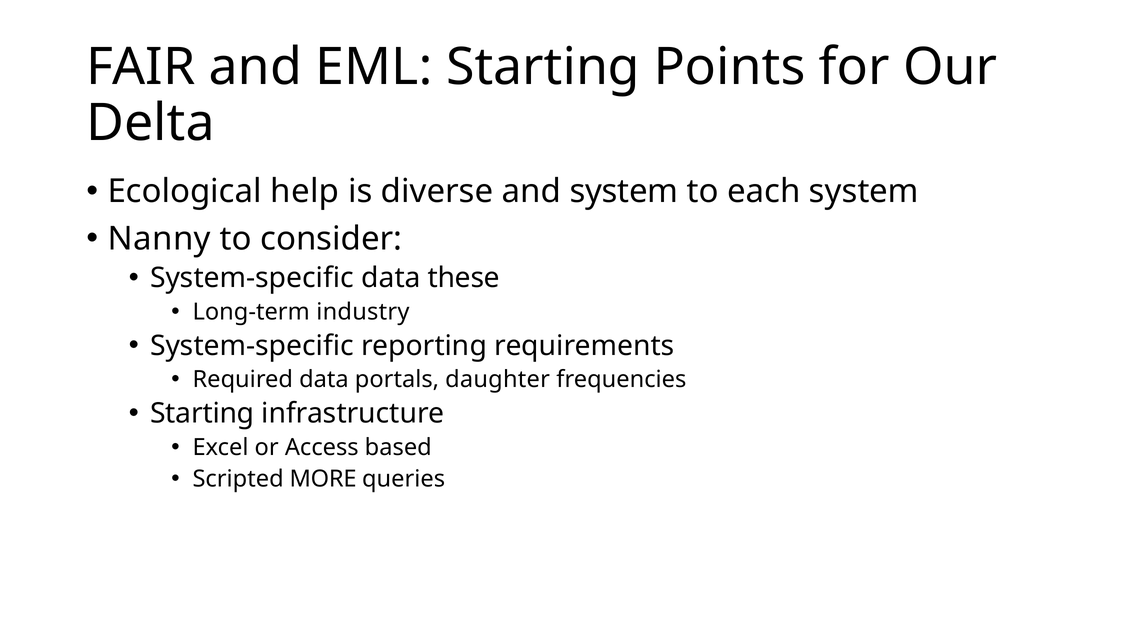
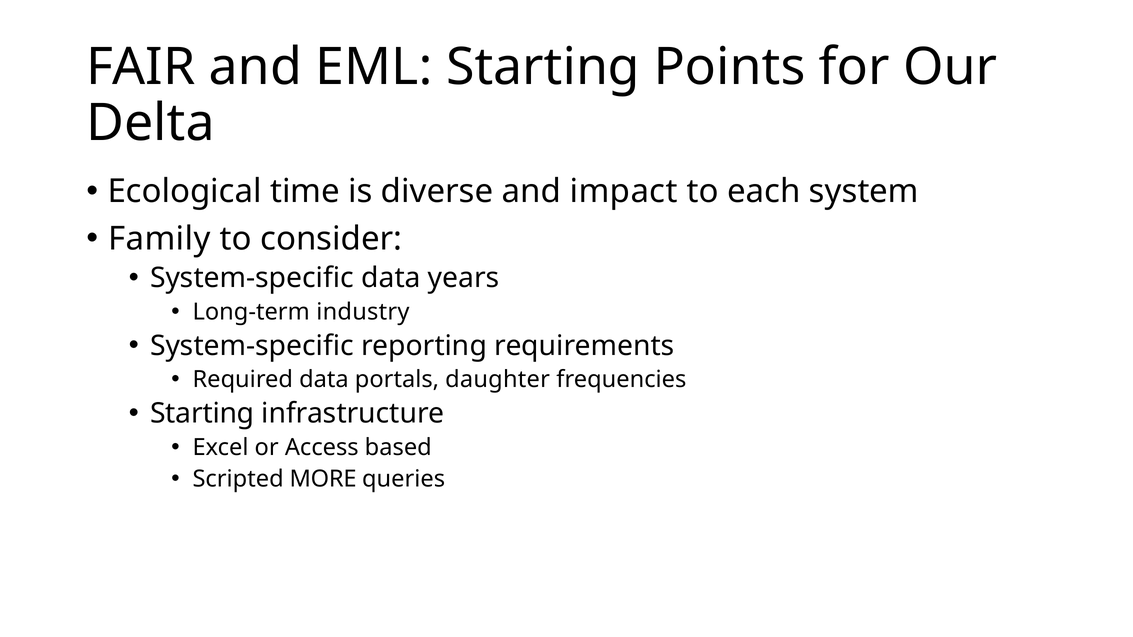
help: help -> time (305, 191)
and system: system -> impact (624, 191)
Nanny: Nanny -> Family (159, 239)
these: these -> years (464, 278)
